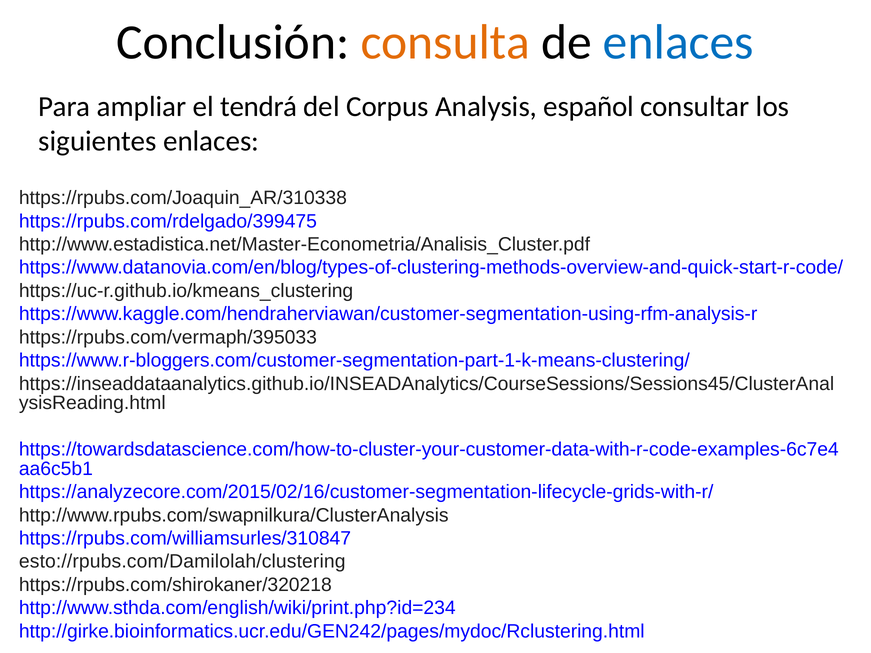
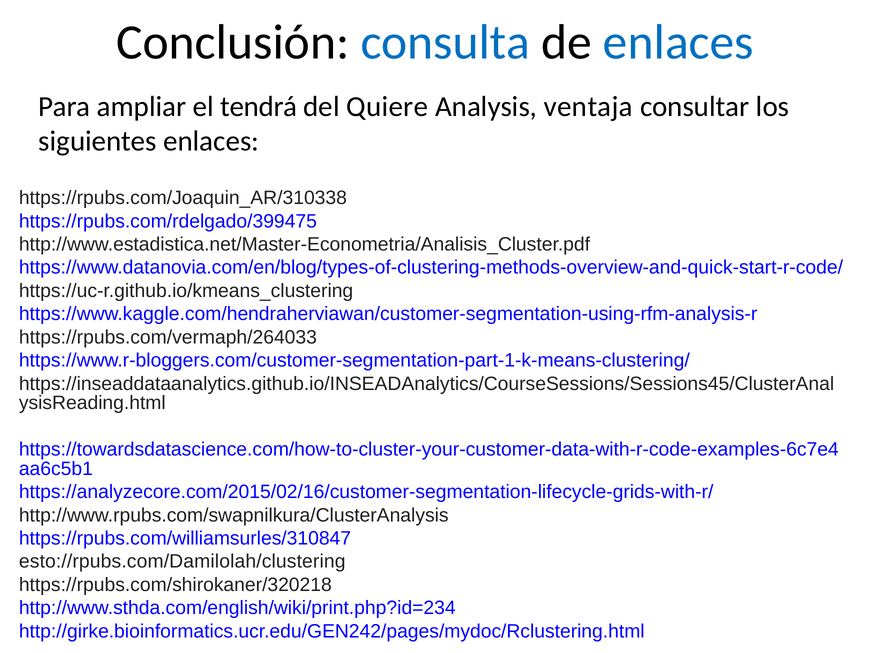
consulta colour: orange -> blue (445, 43)
Corpus: Corpus -> Quiere (387, 107)
español: español -> ventaja (588, 107)
https://rpubs.com/vermaph/395033: https://rpubs.com/vermaph/395033 -> https://rpubs.com/vermaph/264033 (168, 337)
